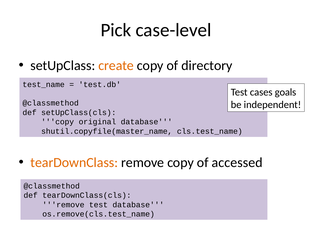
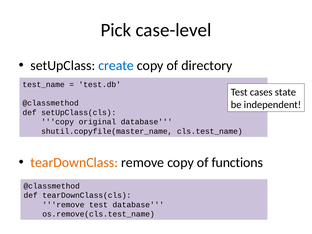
create colour: orange -> blue (116, 65)
goals: goals -> state (285, 92)
accessed: accessed -> functions (237, 163)
